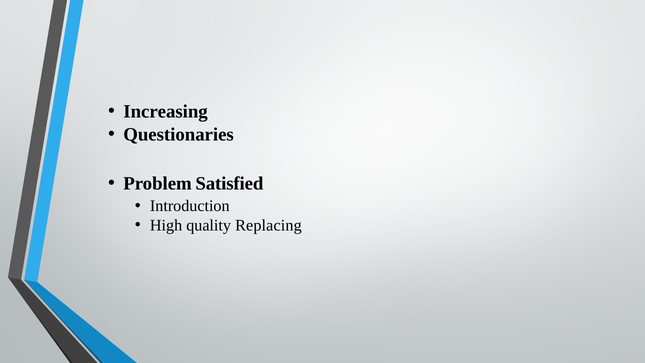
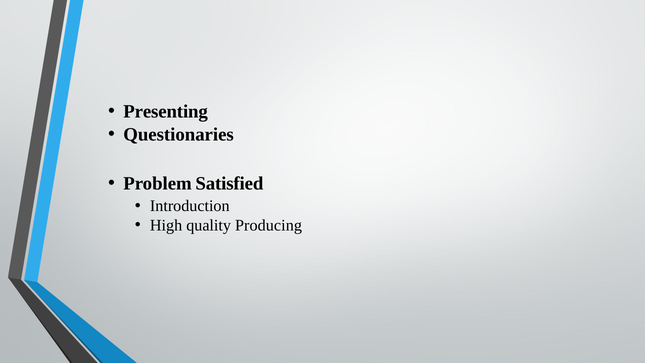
Increasing: Increasing -> Presenting (166, 112)
Replacing: Replacing -> Producing (269, 225)
